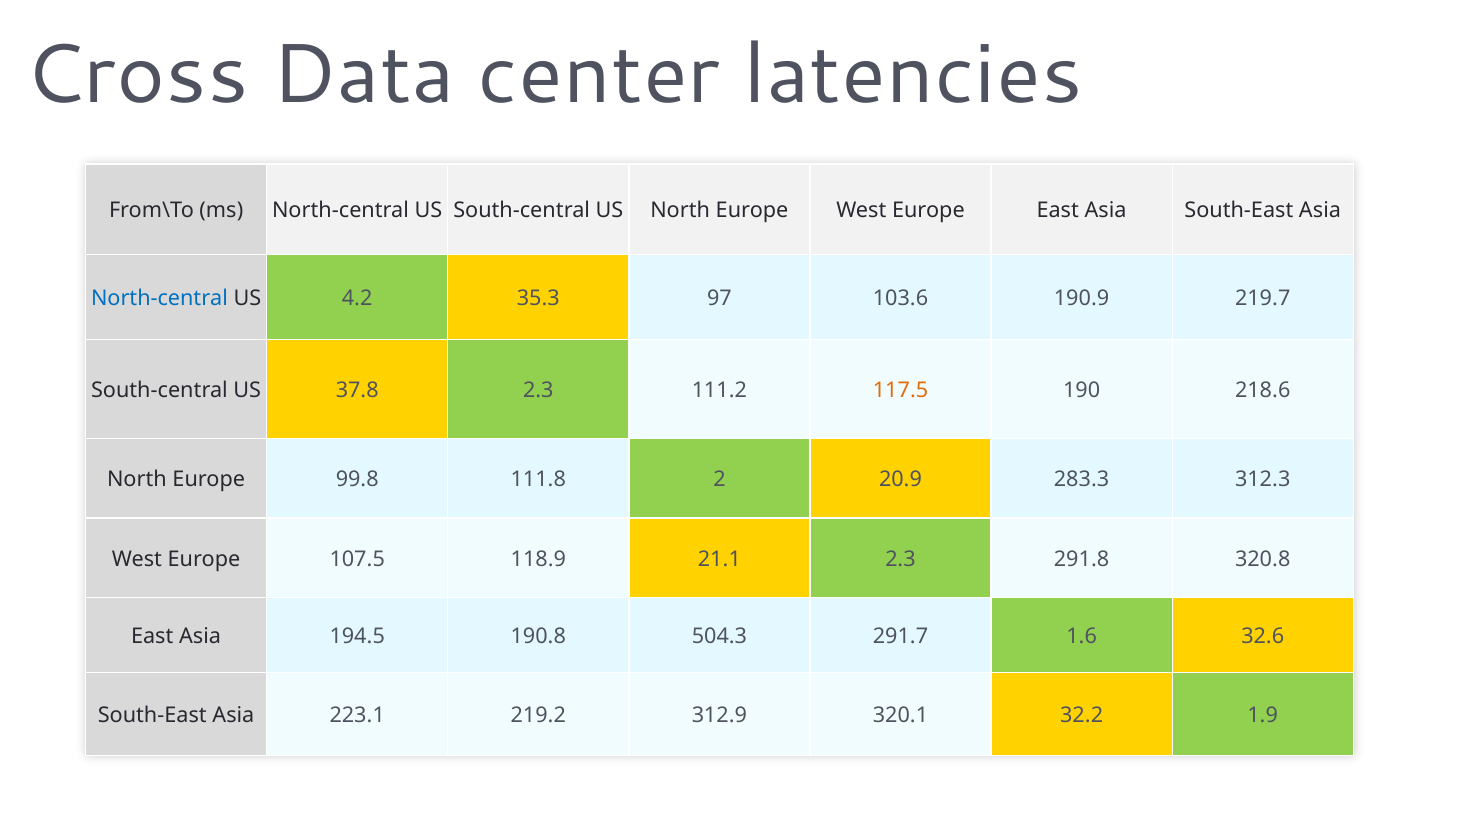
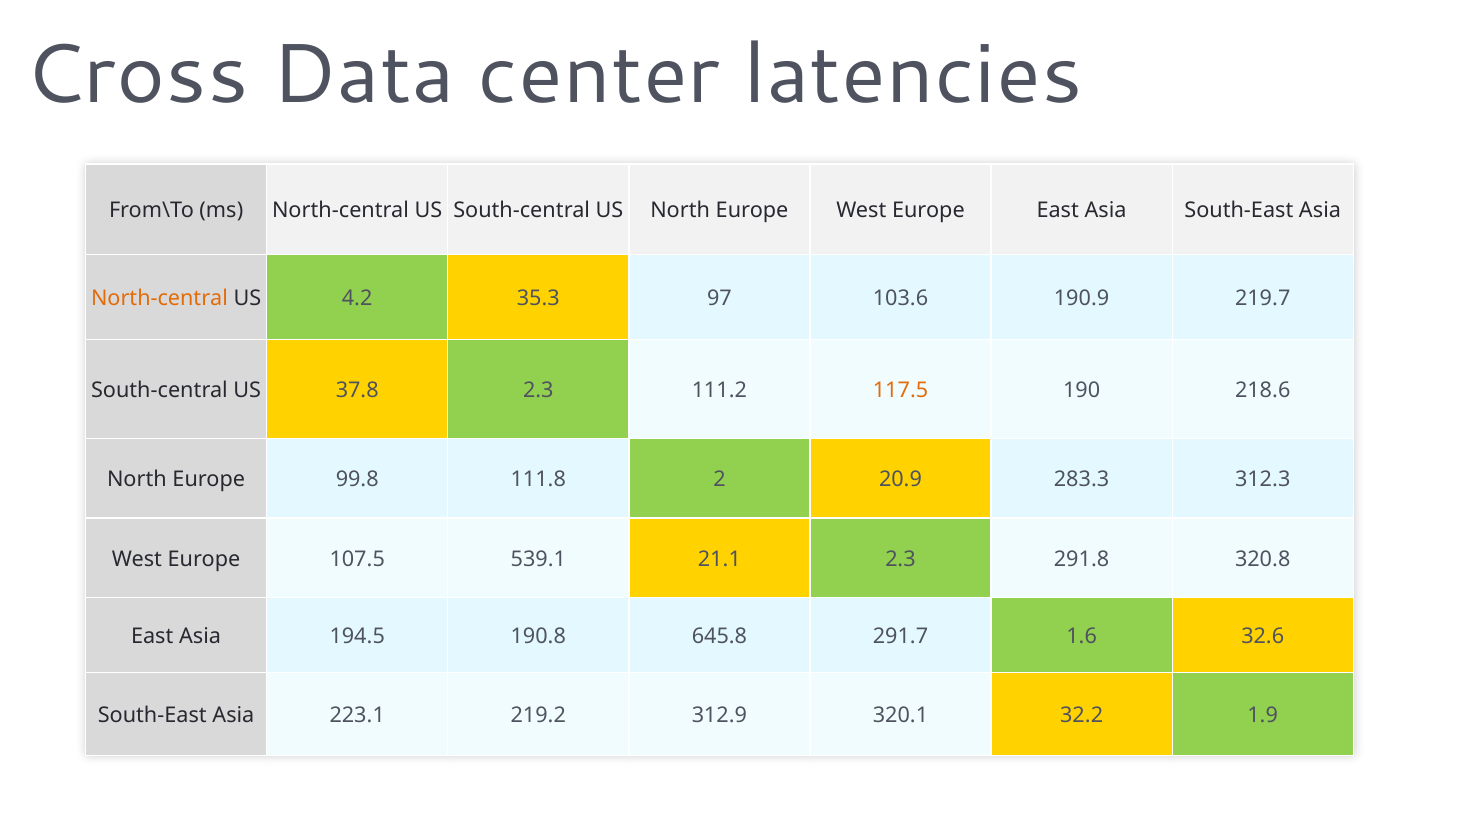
North-central colour: blue -> orange (159, 298)
118.9: 118.9 -> 539.1 (538, 559)
504.3: 504.3 -> 645.8 (719, 636)
